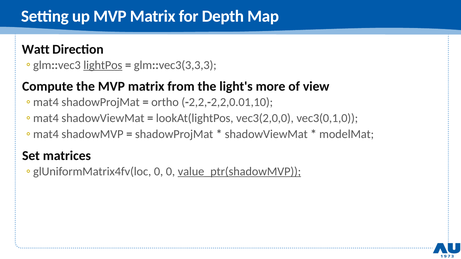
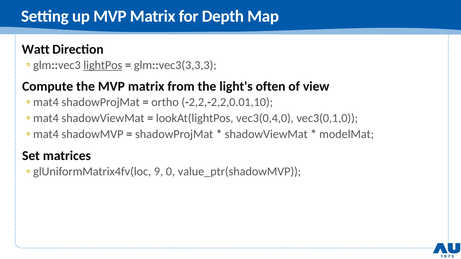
more: more -> often (271, 87)
vec3(2,0,0: vec3(2,0,0 -> vec3(0,4,0 (265, 118)
0: 0 -> 9 (159, 172)
value_ptr(shadowMVP underline: present -> none (239, 172)
